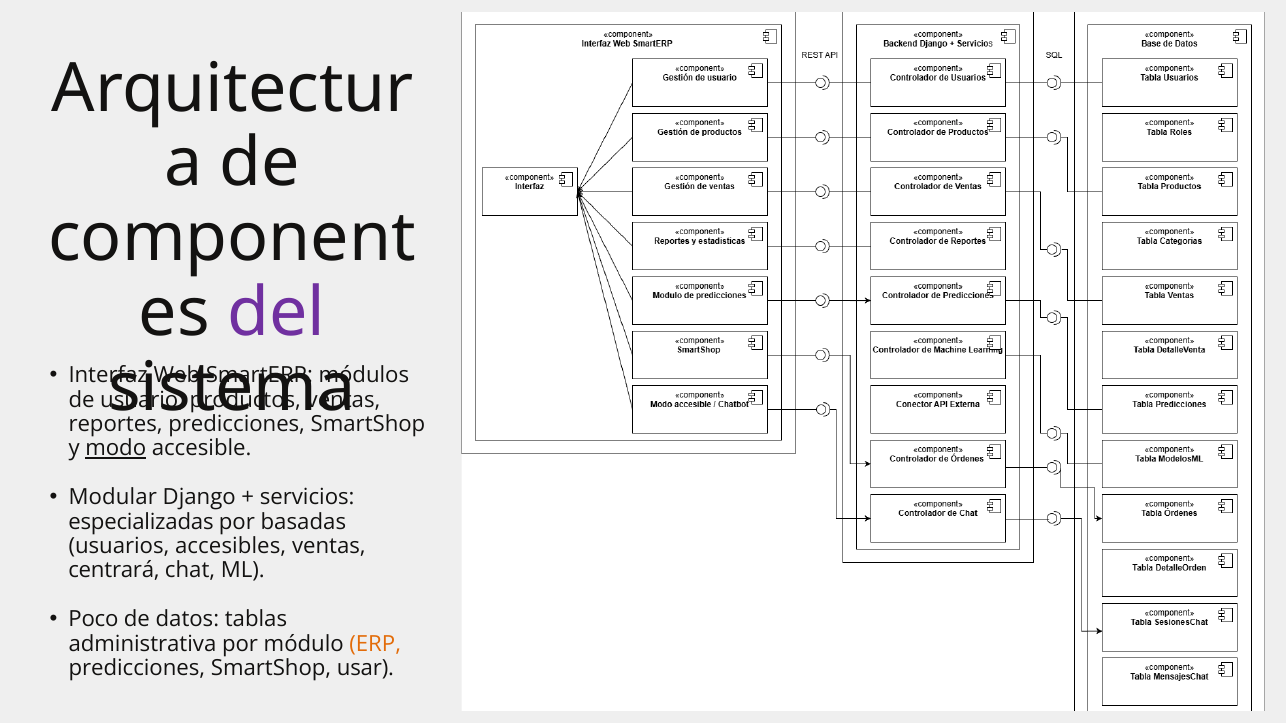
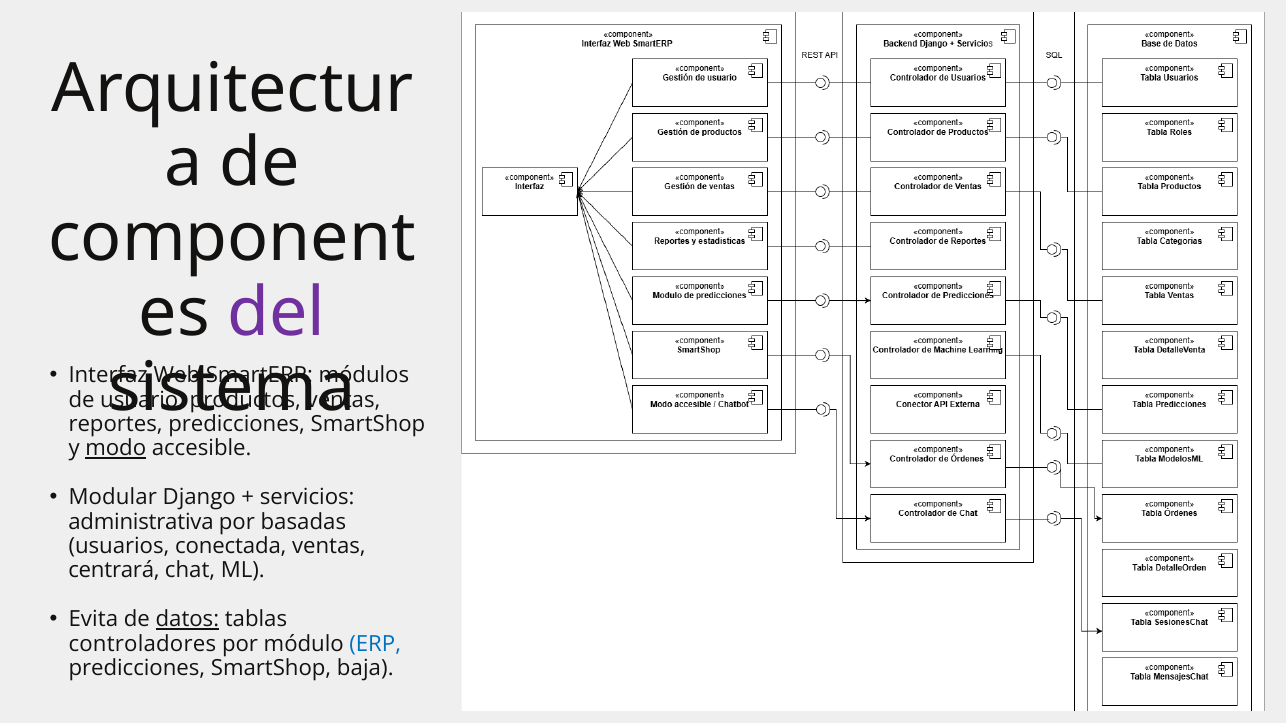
especializadas: especializadas -> administrativa (141, 522)
accesibles: accesibles -> conectada (231, 546)
Poco: Poco -> Evita (93, 620)
datos underline: none -> present (187, 620)
administrativa: administrativa -> controladores (142, 644)
ERP colour: orange -> blue (375, 644)
usar: usar -> baja (365, 668)
